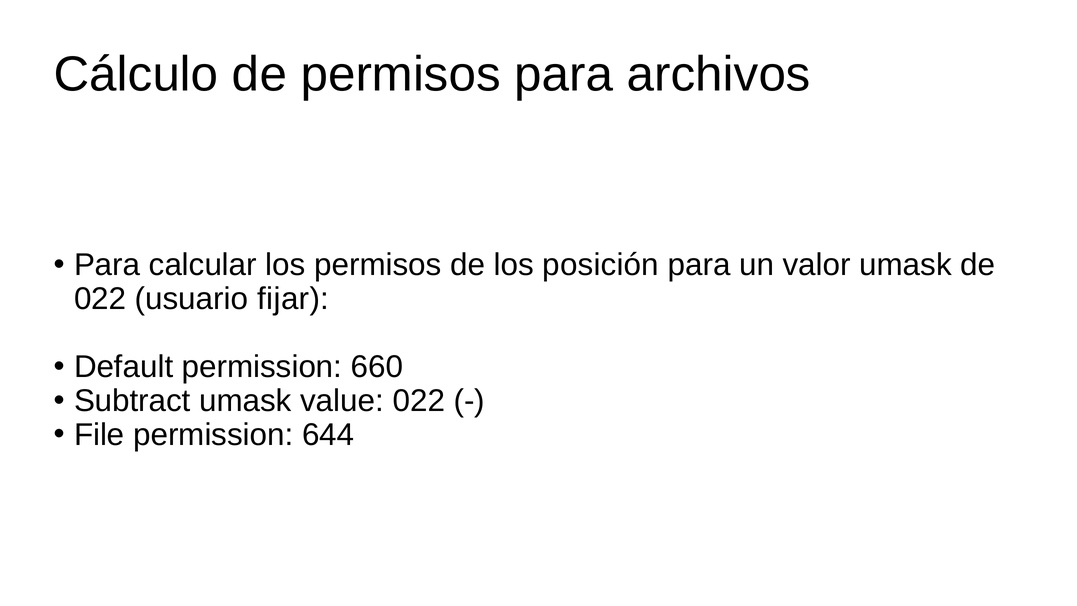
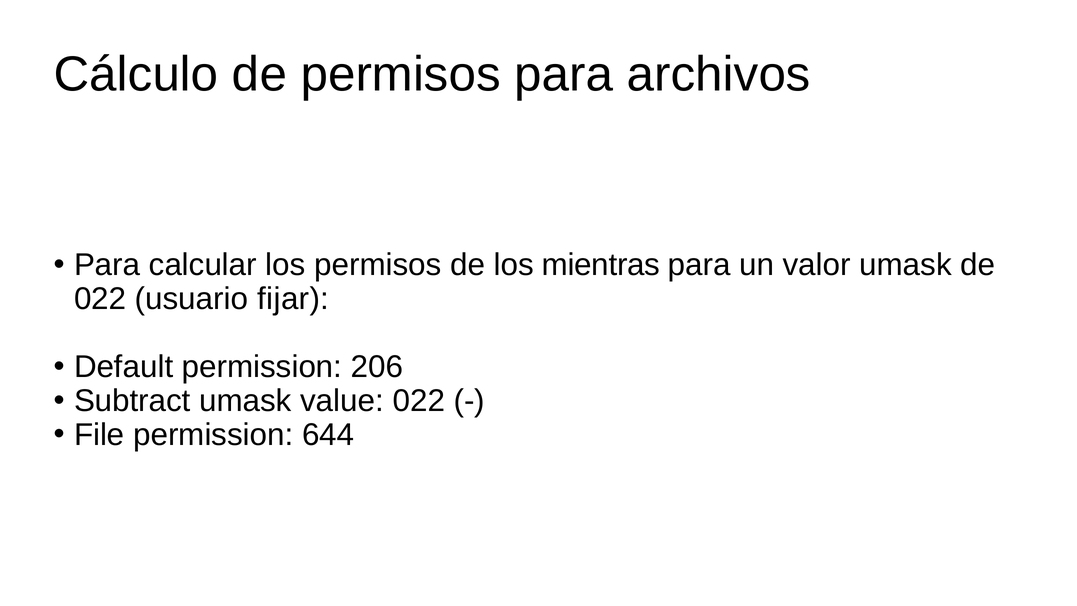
posición: posición -> mientras (601, 265)
660: 660 -> 206 (377, 367)
